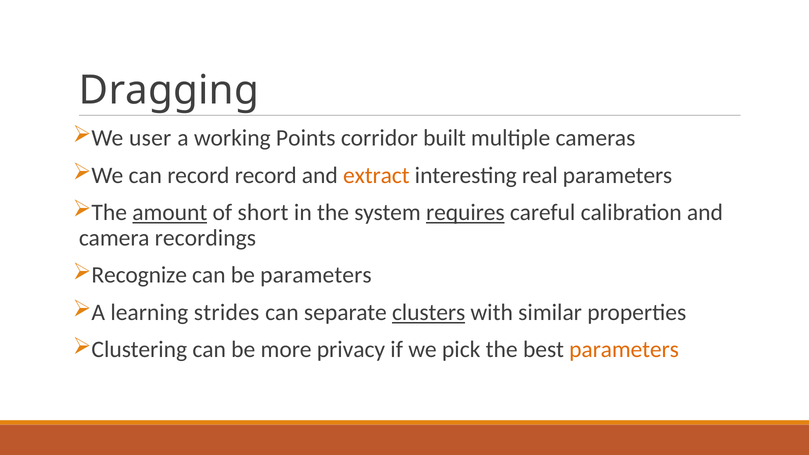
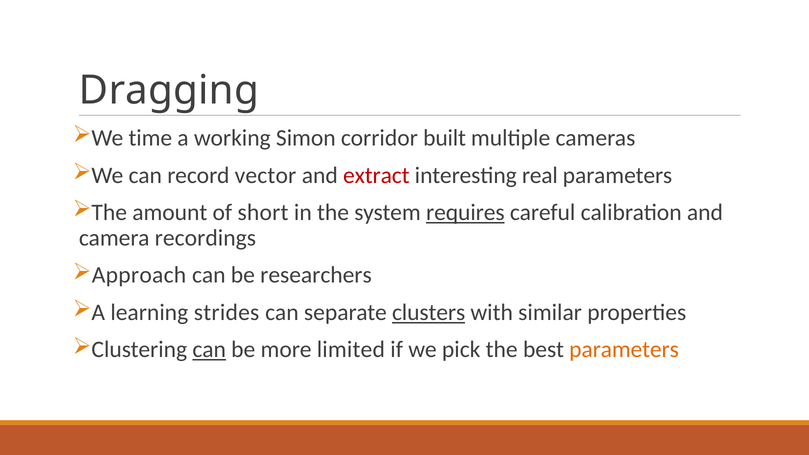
user: user -> time (150, 138)
Points: Points -> Simon (306, 138)
record record: record -> vector (266, 175)
extract colour: orange -> red (376, 175)
amount underline: present -> none (170, 213)
Recognize: Recognize -> Approach (139, 275)
be parameters: parameters -> researchers (316, 275)
can underline: none -> present (209, 350)
privacy: privacy -> limited (351, 350)
